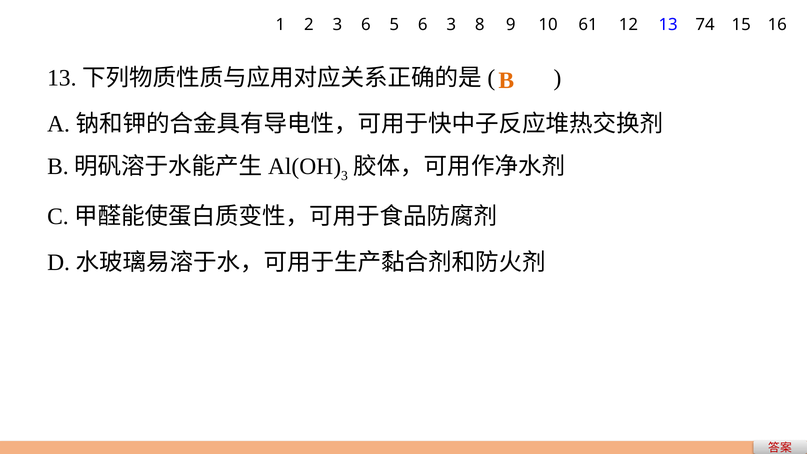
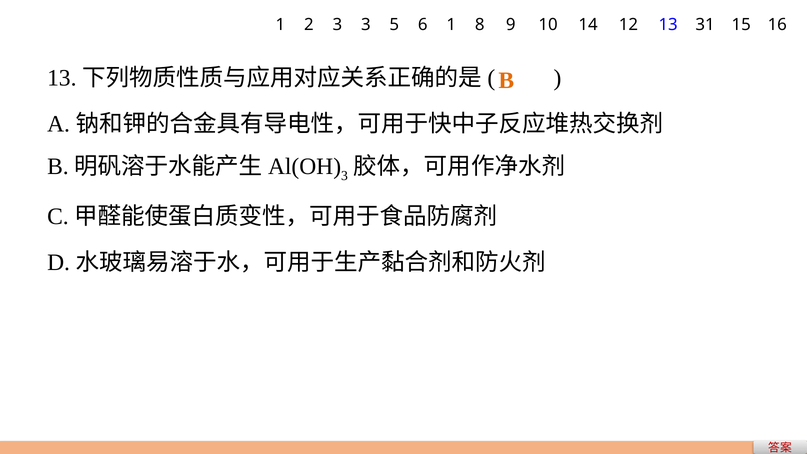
3 6: 6 -> 3 (366, 25)
6 3: 3 -> 1 (451, 25)
61: 61 -> 14 (588, 25)
74: 74 -> 31 (705, 25)
